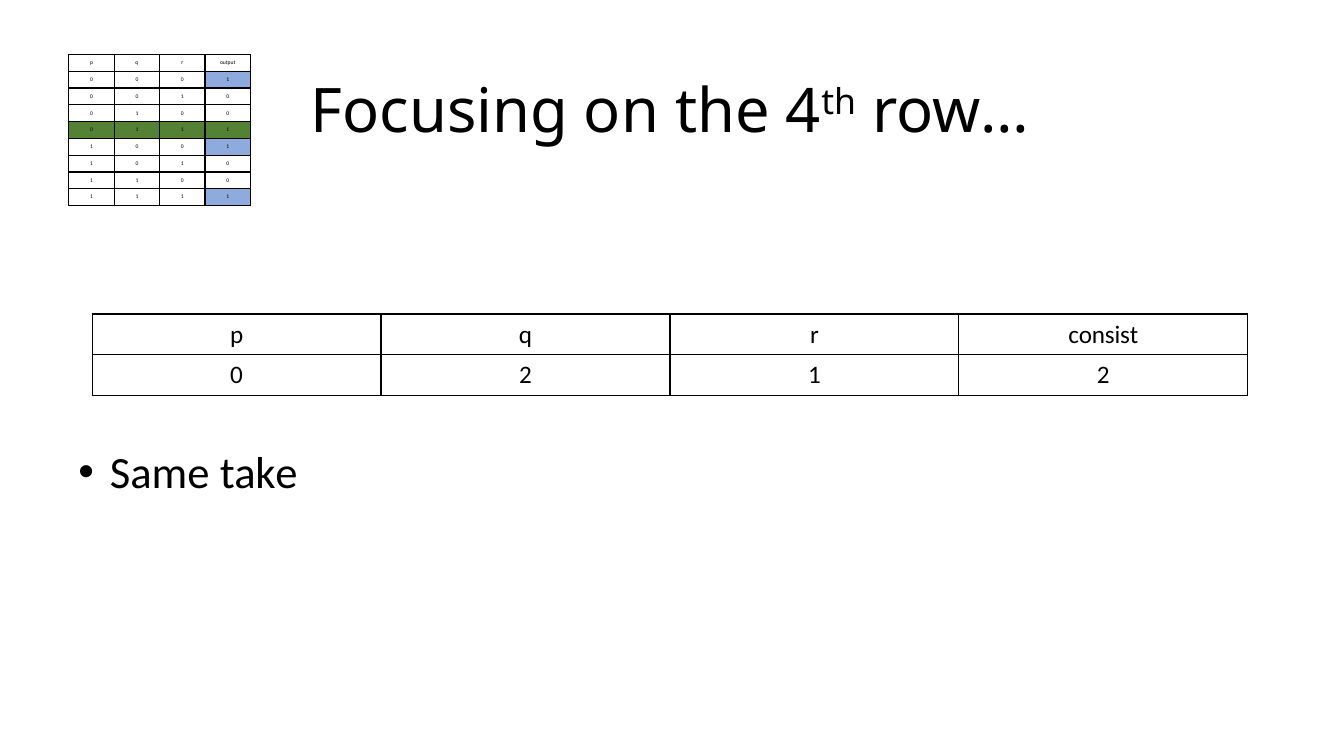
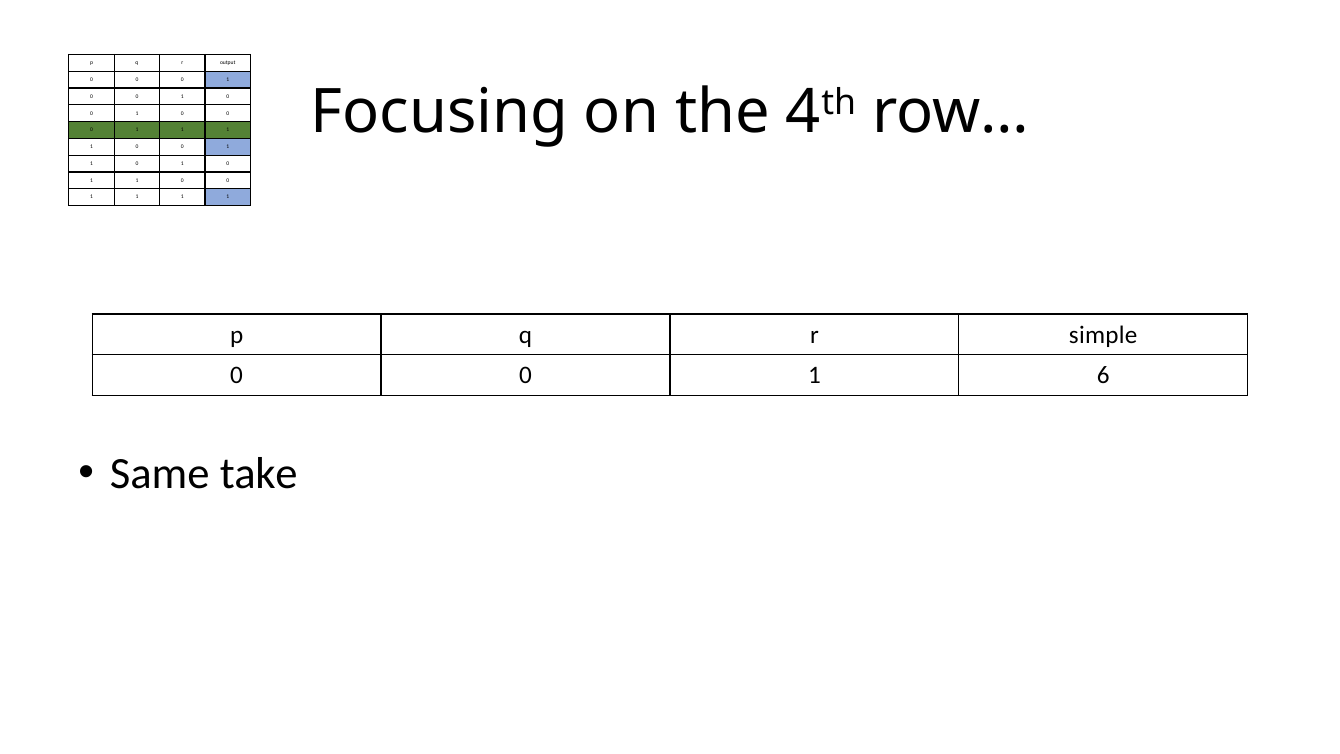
consist: consist -> simple (1103, 335)
2: 2 -> 0 (525, 375)
1 2: 2 -> 6 (1103, 375)
